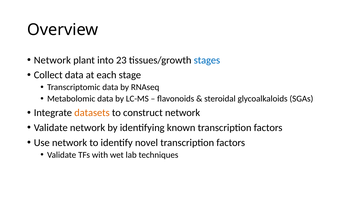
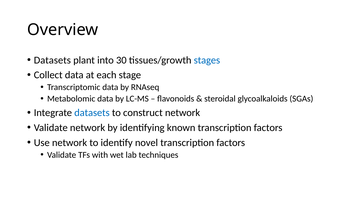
Network: Network -> Datasets (52, 60)
23: 23 -> 30 (121, 60)
datasets colour: orange -> blue (92, 113)
